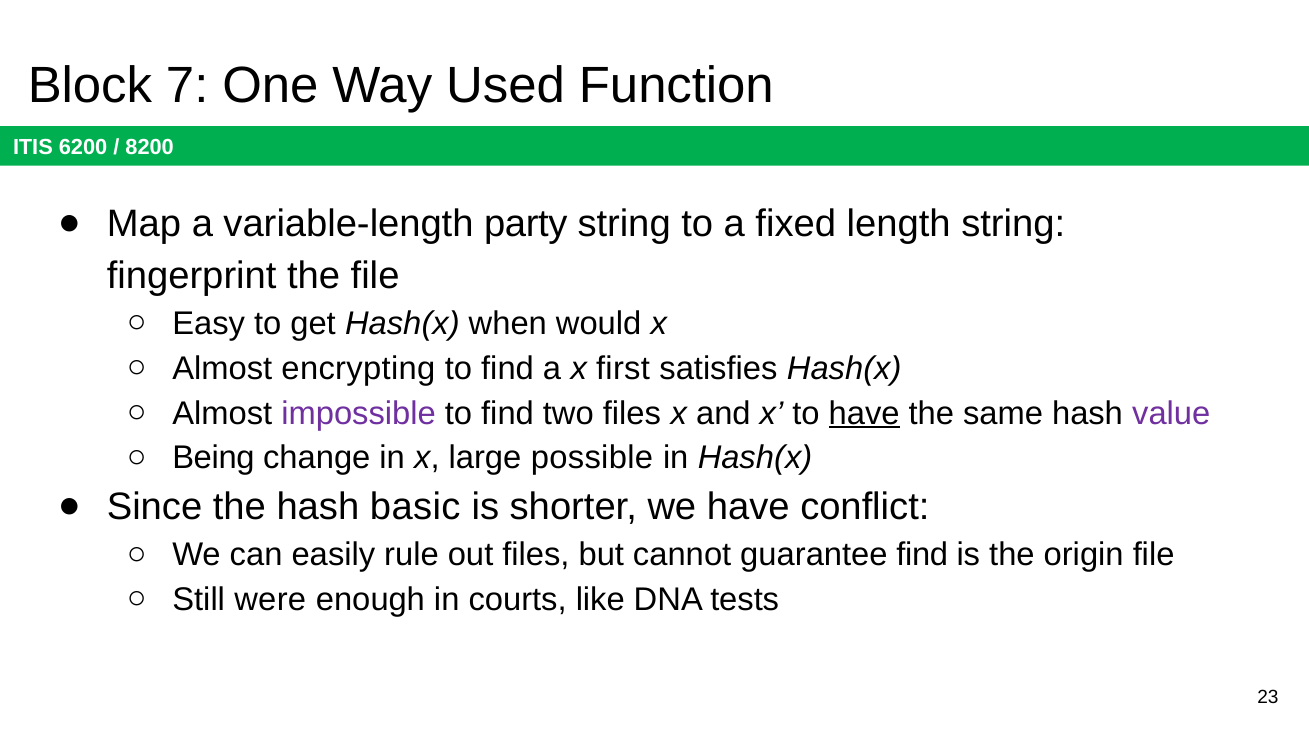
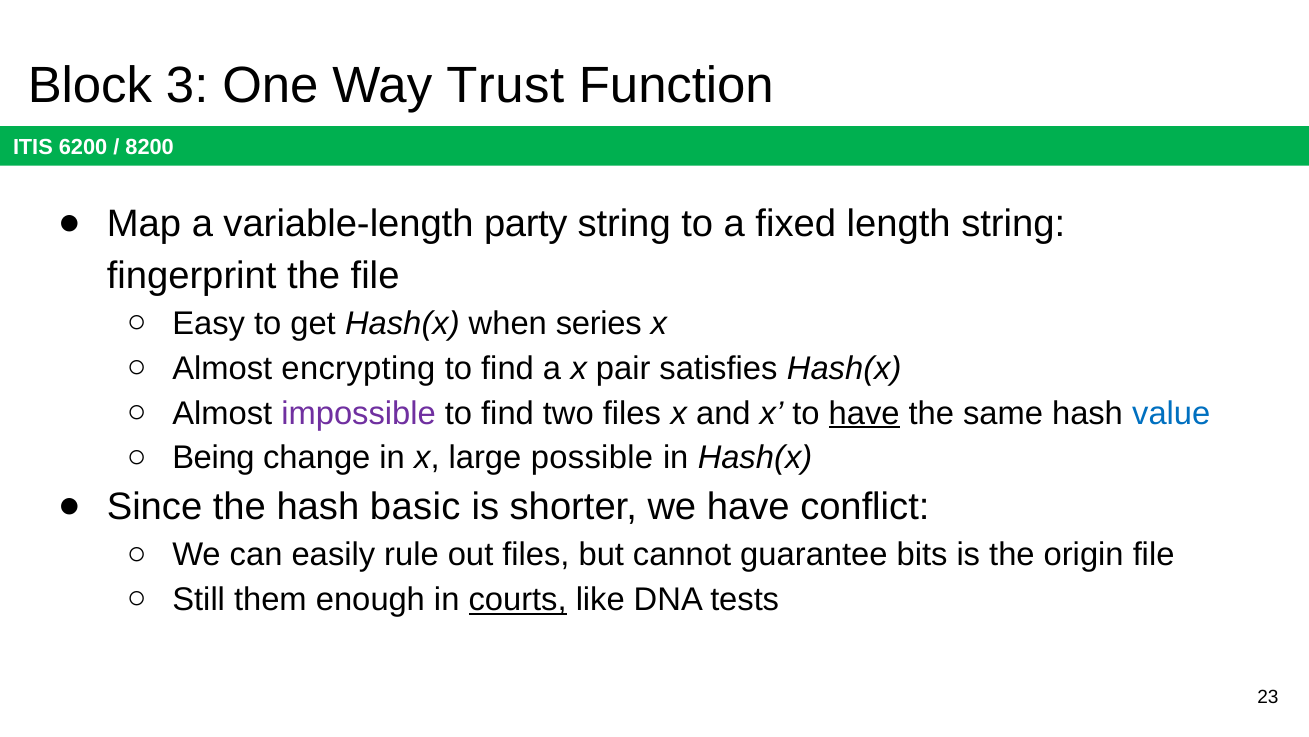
7: 7 -> 3 (187, 86)
Used: Used -> Trust (505, 86)
would: would -> series (599, 323)
first: first -> pair (623, 368)
value colour: purple -> blue (1171, 413)
guarantee find: find -> bits (922, 554)
were: were -> them (270, 599)
courts underline: none -> present (518, 599)
